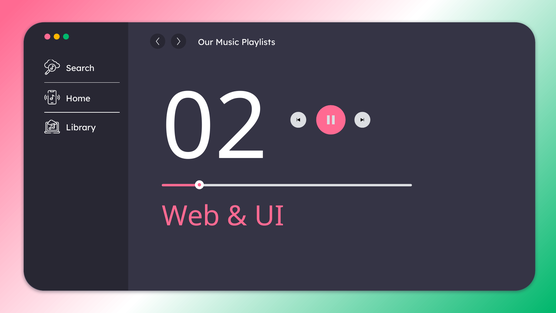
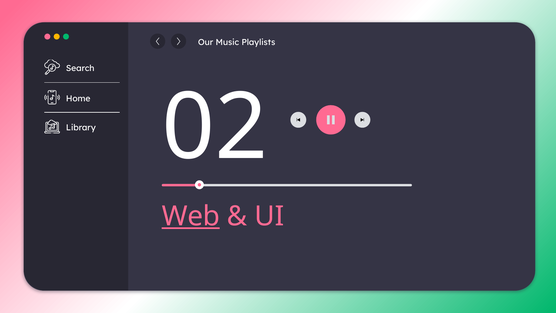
Web underline: none -> present (191, 216)
